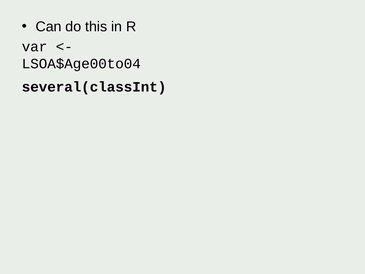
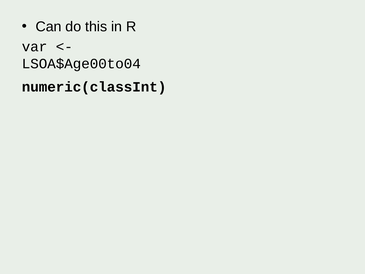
several(classInt: several(classInt -> numeric(classInt (94, 87)
